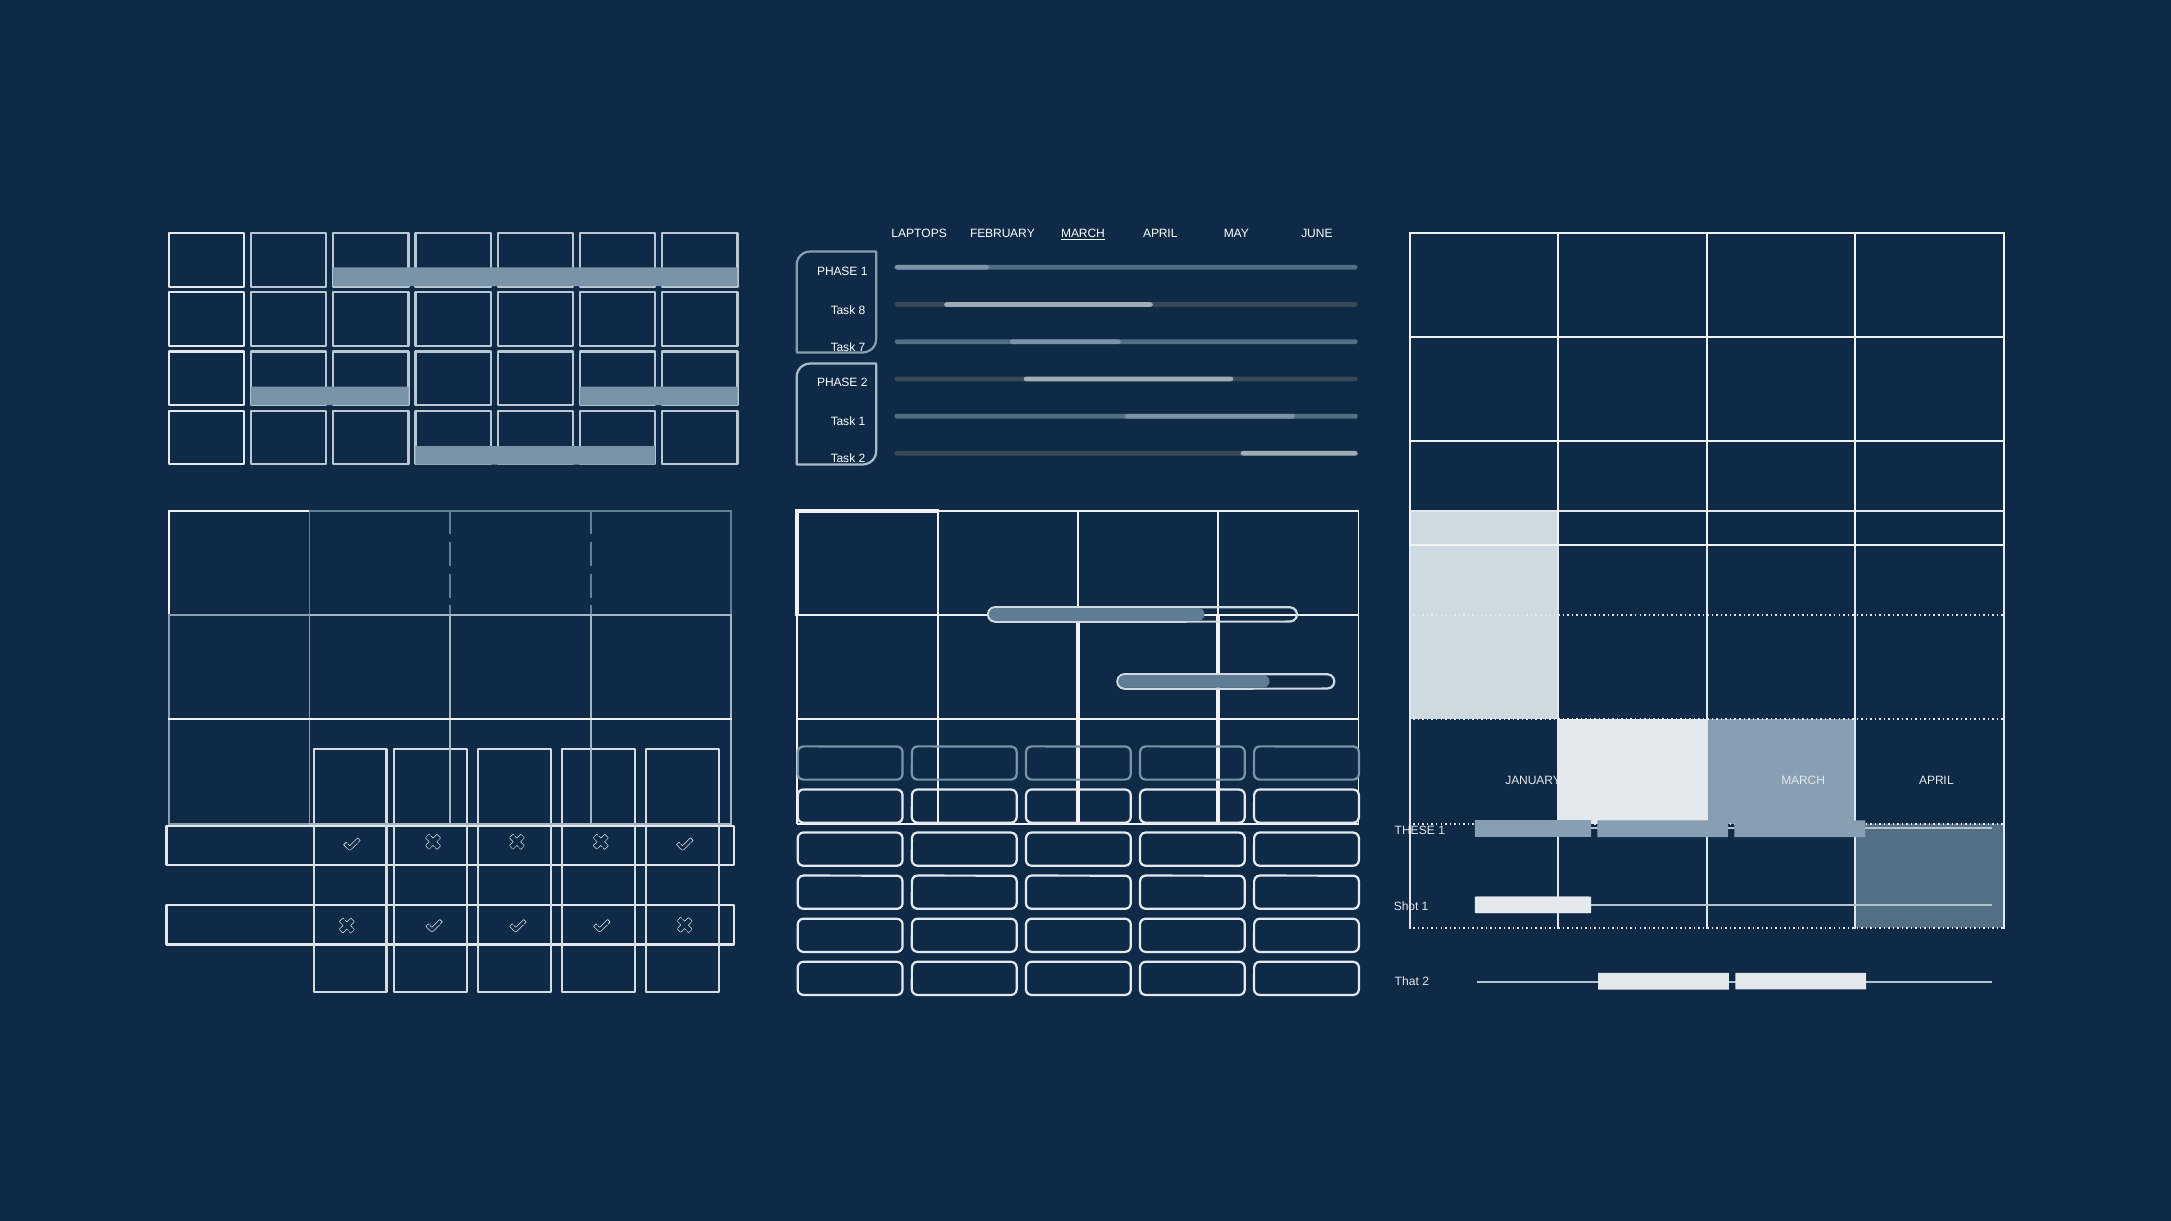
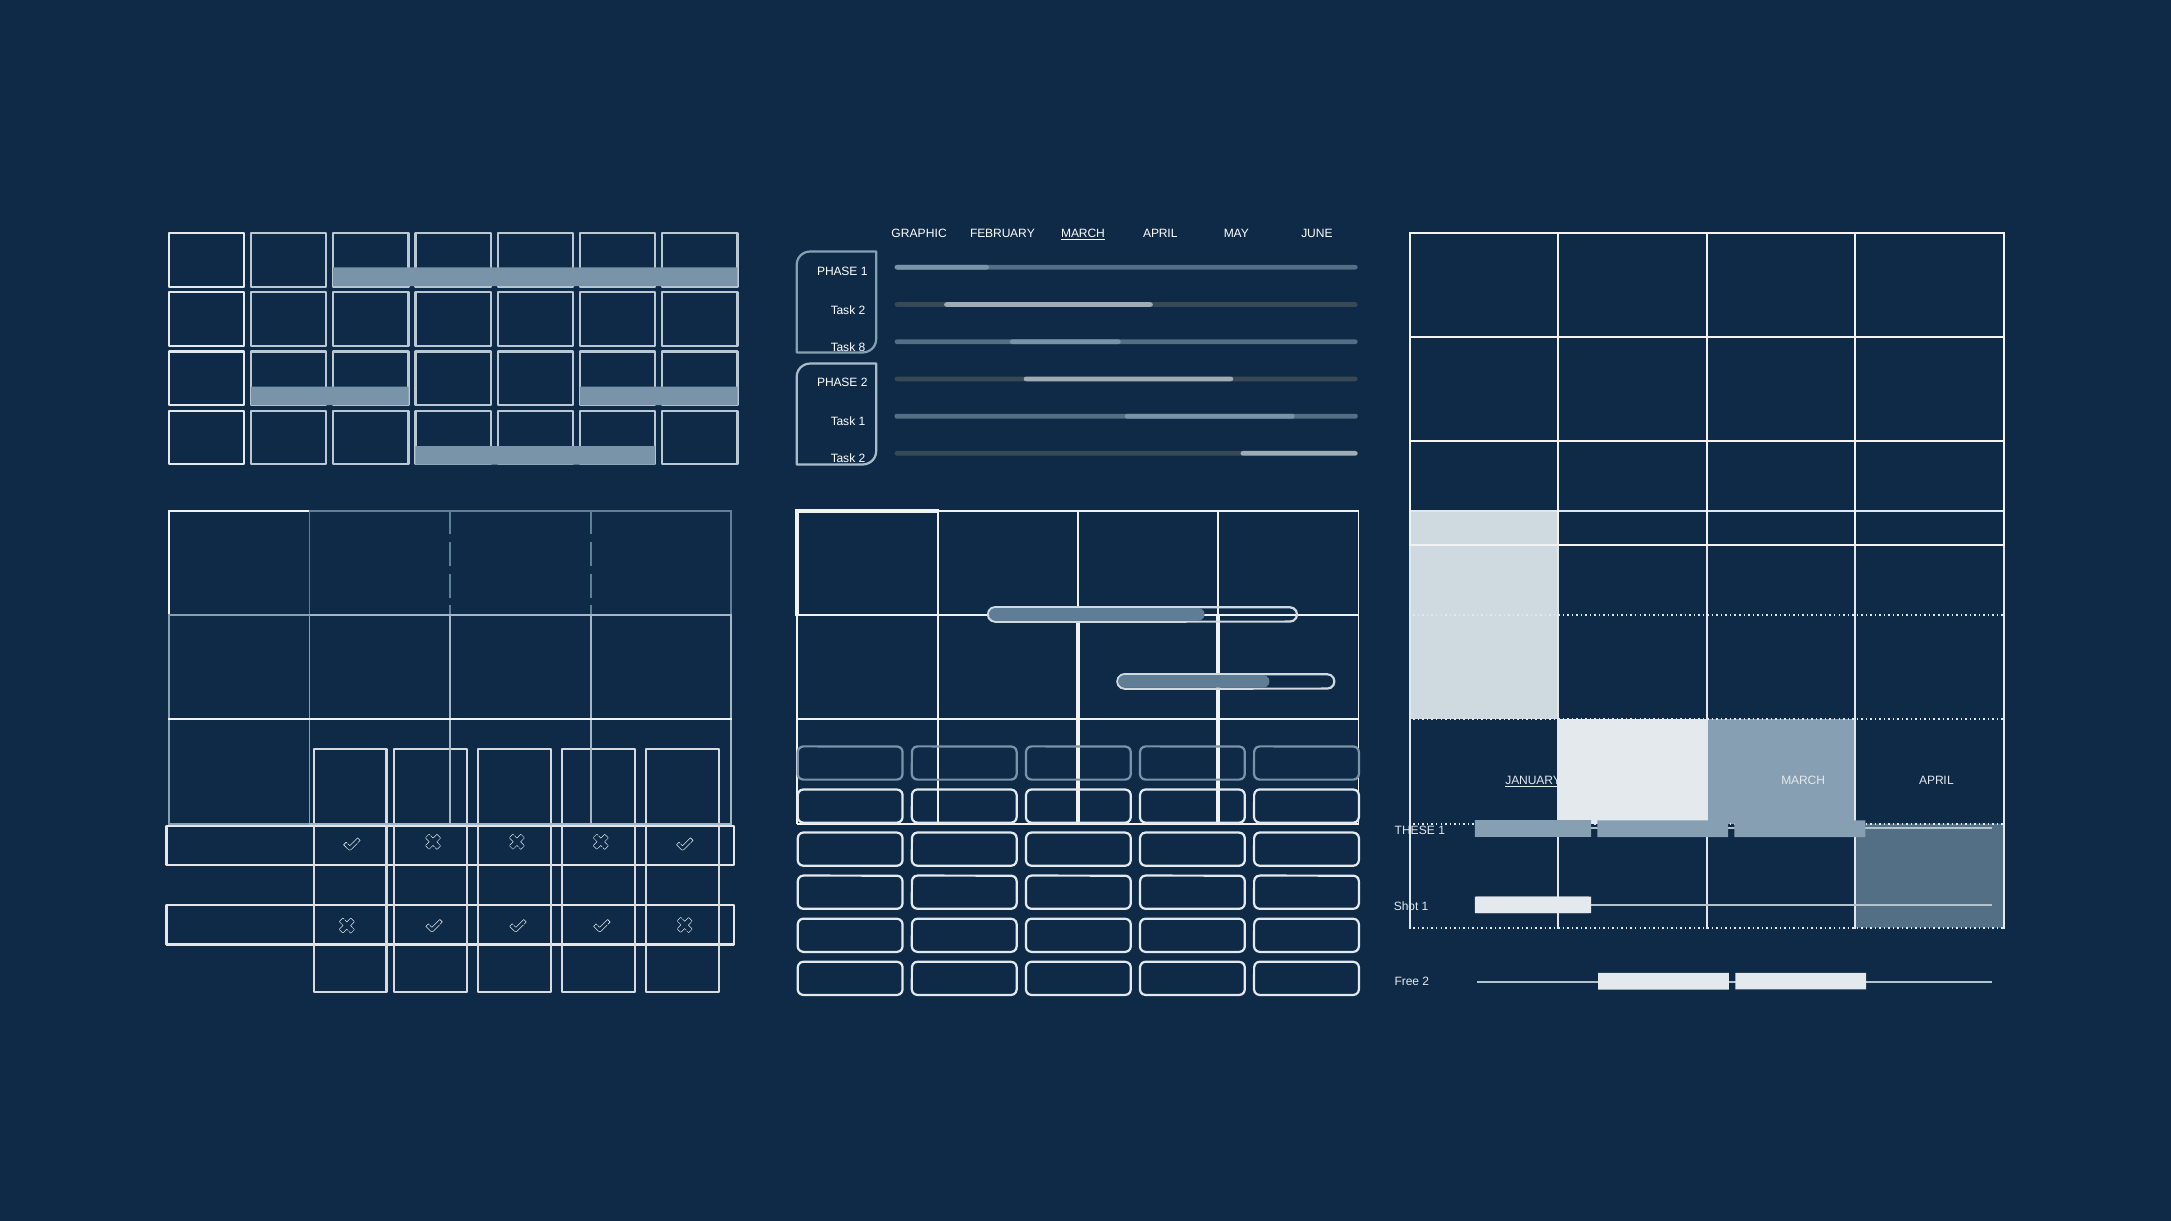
LAPTOPS: LAPTOPS -> GRAPHIC (919, 234)
8: 8 -> 2 (862, 310)
7: 7 -> 8 (862, 347)
JANUARY underline: none -> present (1533, 781)
That: That -> Free (1407, 982)
